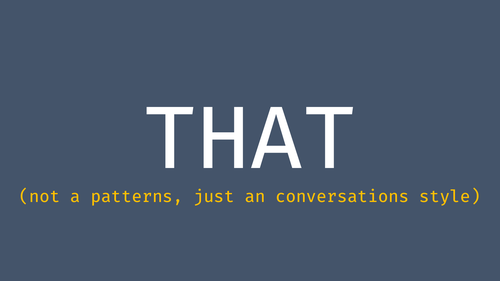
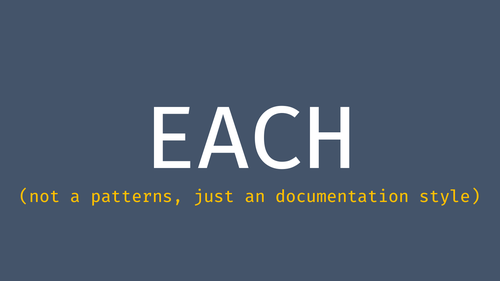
THAT: THAT -> EACH (250, 140)
conversations: conversations -> documentation (342, 197)
